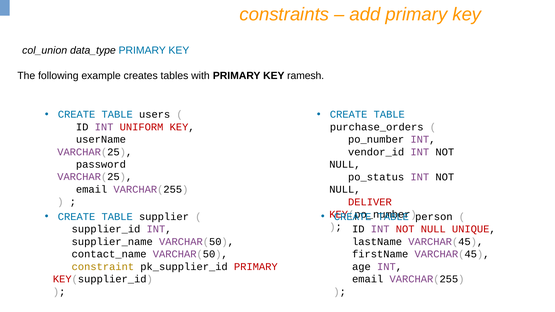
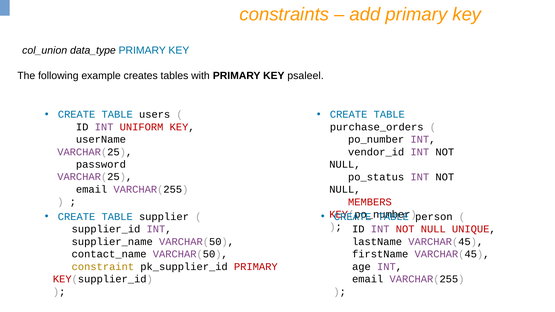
ramesh: ramesh -> psaleel (306, 76)
DELIVER: DELIVER -> MEMBERS (370, 202)
